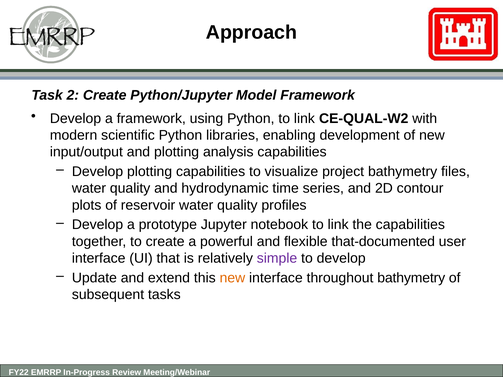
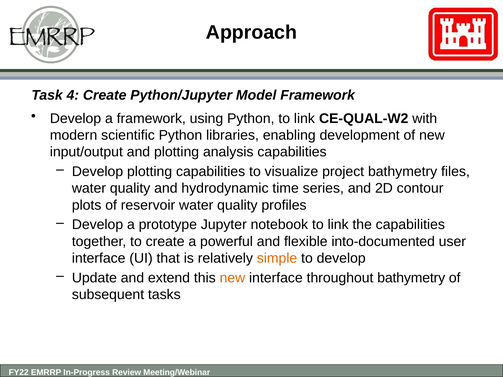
2: 2 -> 4 (73, 95)
that-documented: that-documented -> into-documented (383, 242)
simple colour: purple -> orange (277, 258)
